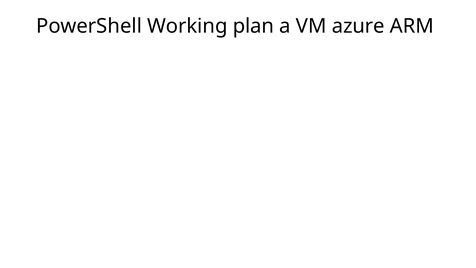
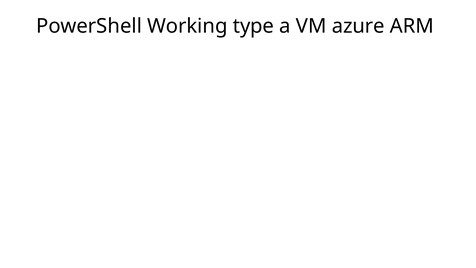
plan: plan -> type (253, 26)
